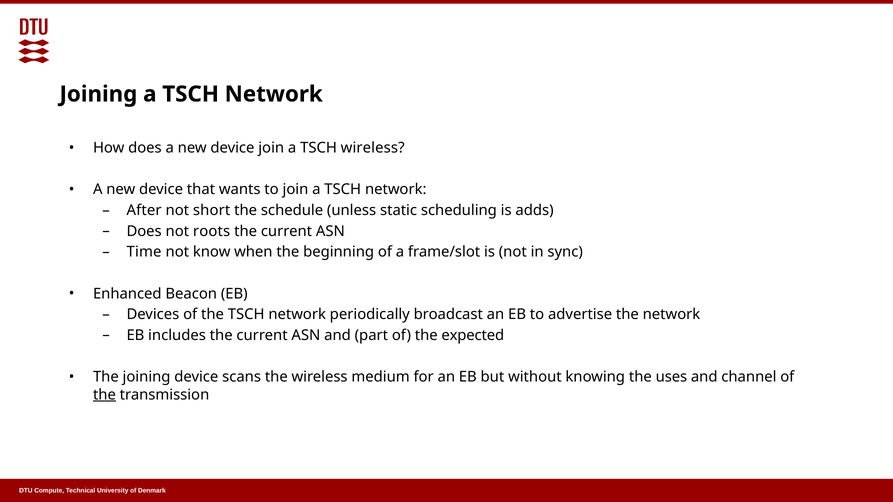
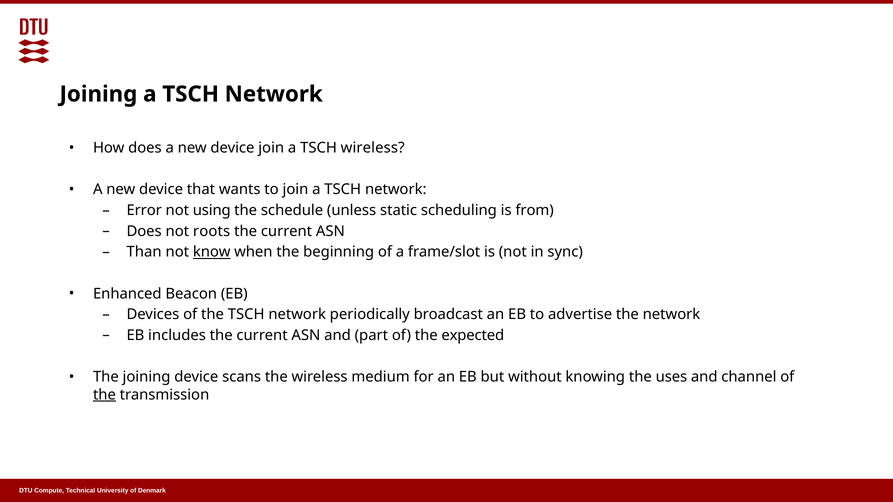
After: After -> Error (144, 211)
short: short -> using (212, 211)
adds: adds -> from (535, 211)
Time: Time -> Than (144, 252)
know underline: none -> present (212, 252)
